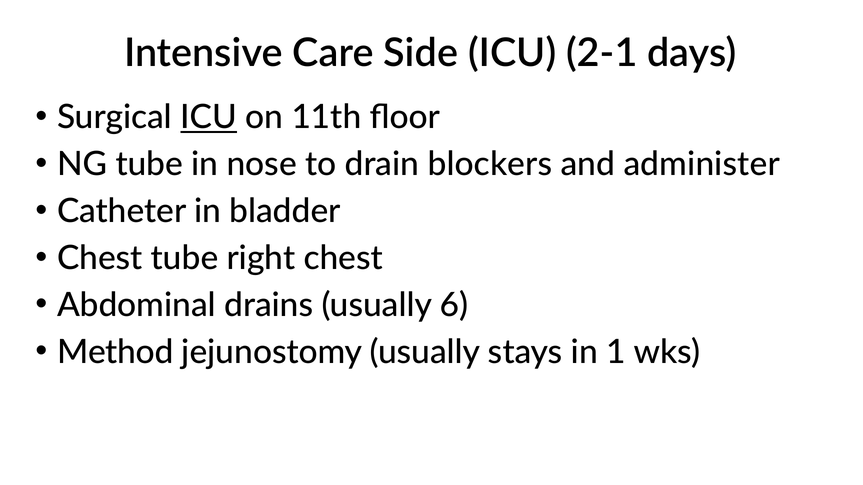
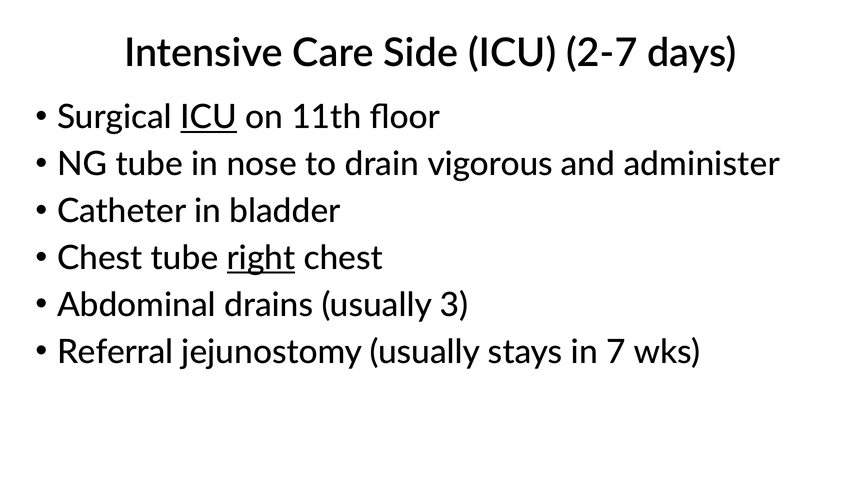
2-1: 2-1 -> 2-7 (602, 53)
blockers: blockers -> vigorous (490, 164)
right underline: none -> present (261, 259)
6: 6 -> 3 (454, 306)
Method: Method -> Referral (115, 353)
1: 1 -> 7 (616, 353)
